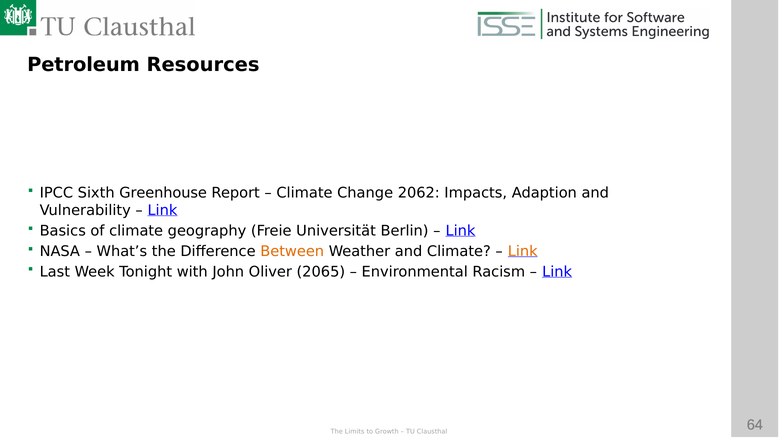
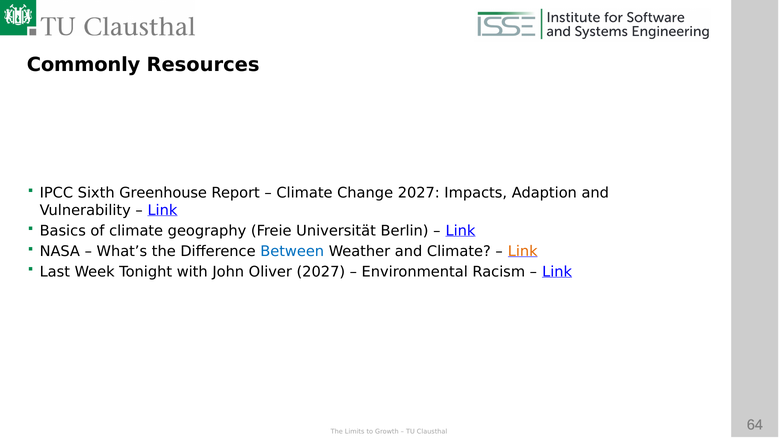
Petroleum: Petroleum -> Commonly (84, 65)
Change 2062: 2062 -> 2027 (419, 193)
Between colour: orange -> blue (292, 251)
Oliver 2065: 2065 -> 2027 (321, 272)
